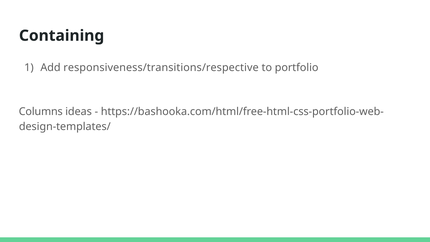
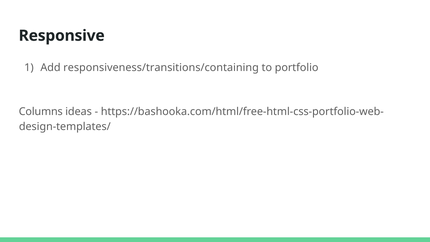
Containing: Containing -> Responsive (62, 36)
responsiveness/transitions/respective: responsiveness/transitions/respective -> responsiveness/transitions/containing (161, 68)
